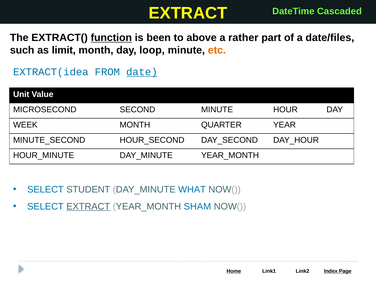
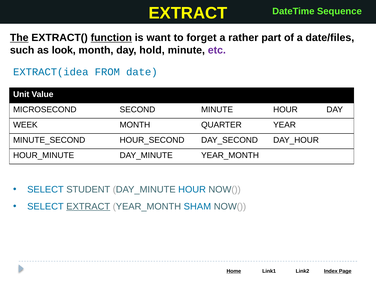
Cascaded: Cascaded -> Sequence (339, 11)
The underline: none -> present (19, 38)
been: been -> want (159, 38)
above: above -> forget (202, 38)
limit: limit -> look (64, 50)
loop: loop -> hold (152, 50)
etc colour: orange -> purple (217, 50)
date underline: present -> none (142, 72)
DAY_MINUTE WHAT: WHAT -> HOUR (192, 190)
